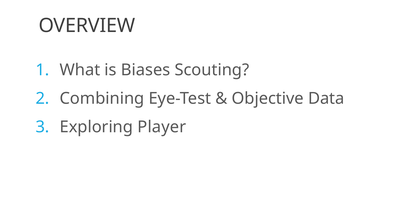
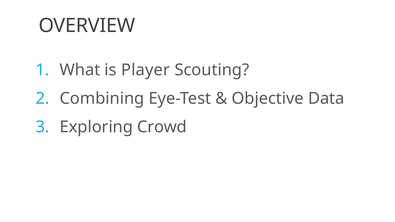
Biases: Biases -> Player (146, 70)
Player: Player -> Crowd (162, 127)
